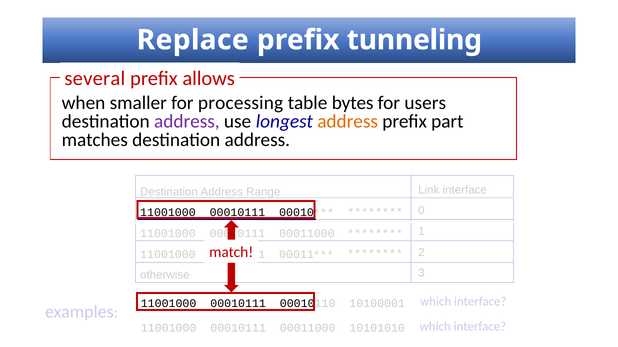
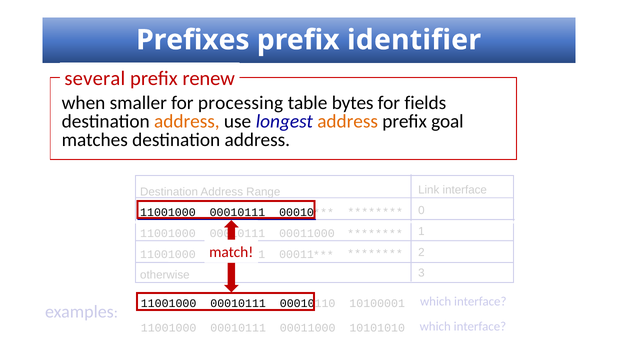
Replace: Replace -> Prefixes (193, 40)
tunneling: tunneling -> identifier (414, 40)
allows: allows -> renew (209, 79)
users: users -> fields (425, 103)
address colour: purple -> orange (187, 122)
part: part -> goal (447, 122)
